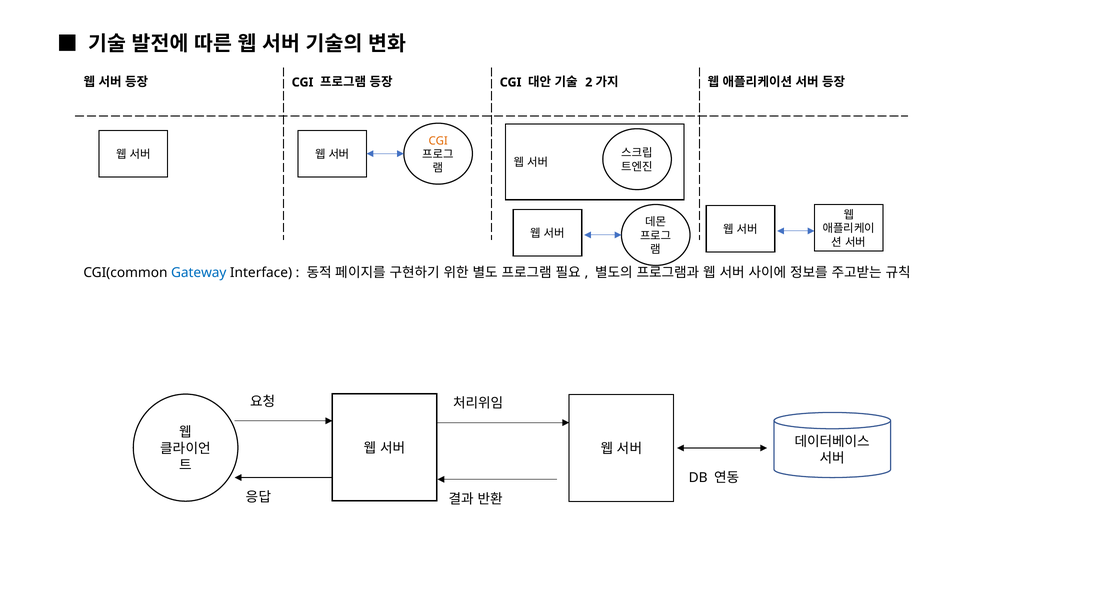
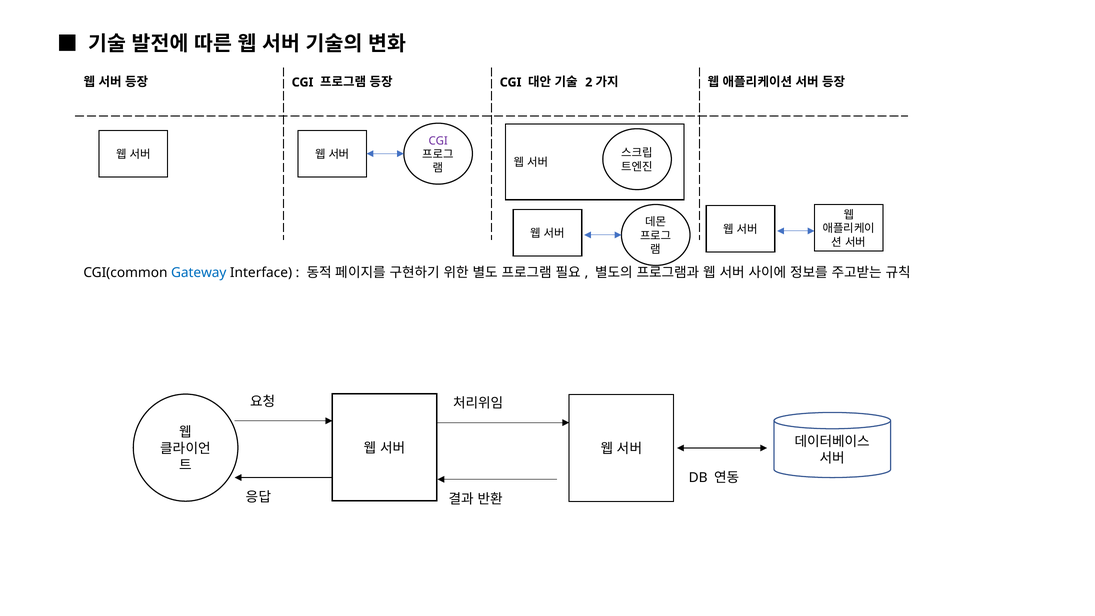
CGI colour: orange -> purple (438, 141)
